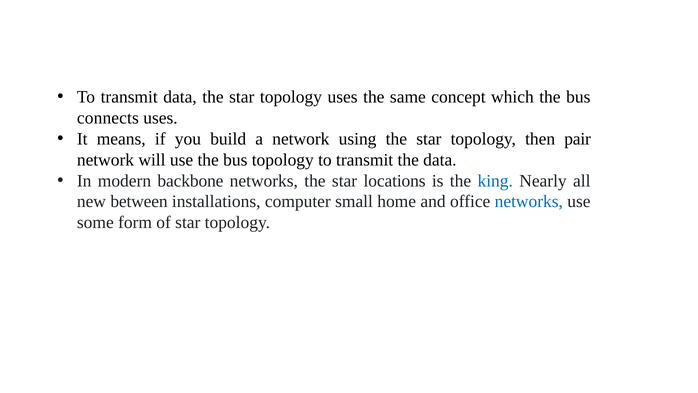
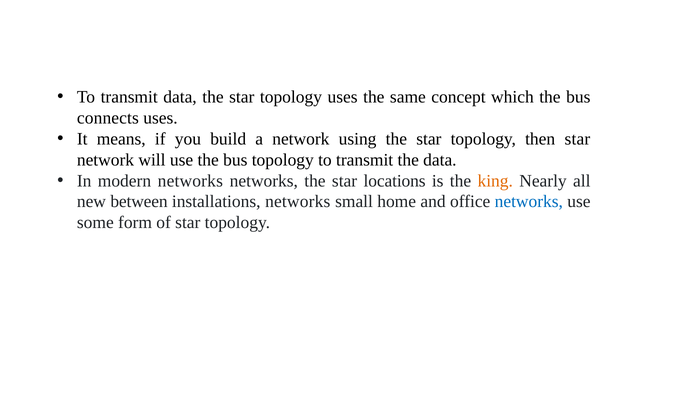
then pair: pair -> star (577, 139)
modern backbone: backbone -> networks (190, 181)
king colour: blue -> orange (495, 181)
installations computer: computer -> networks (298, 202)
